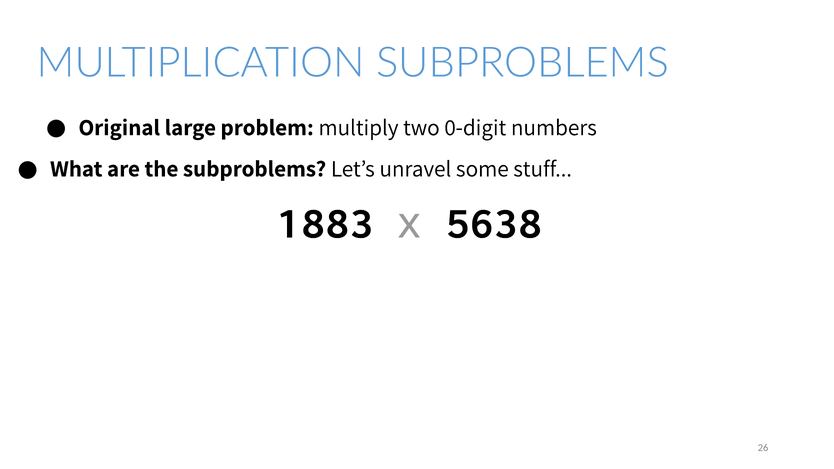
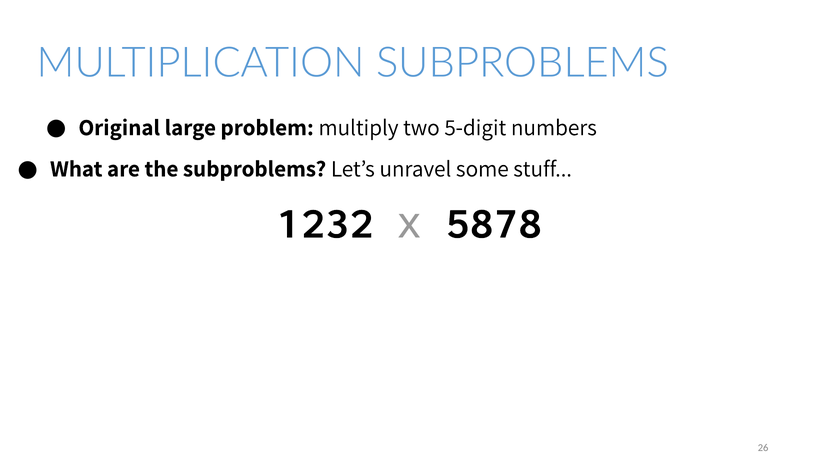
0-digit: 0-digit -> 5-digit (475, 128)
1883: 1883 -> 1232 (325, 223)
5638: 5638 -> 5878 (494, 223)
